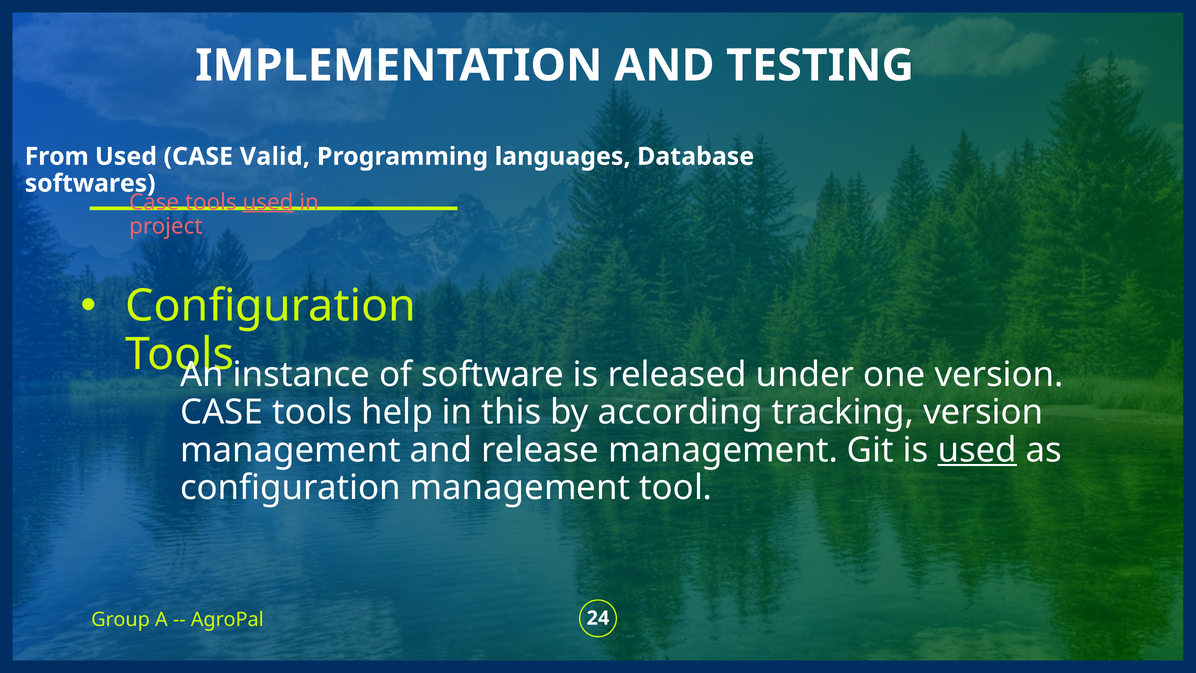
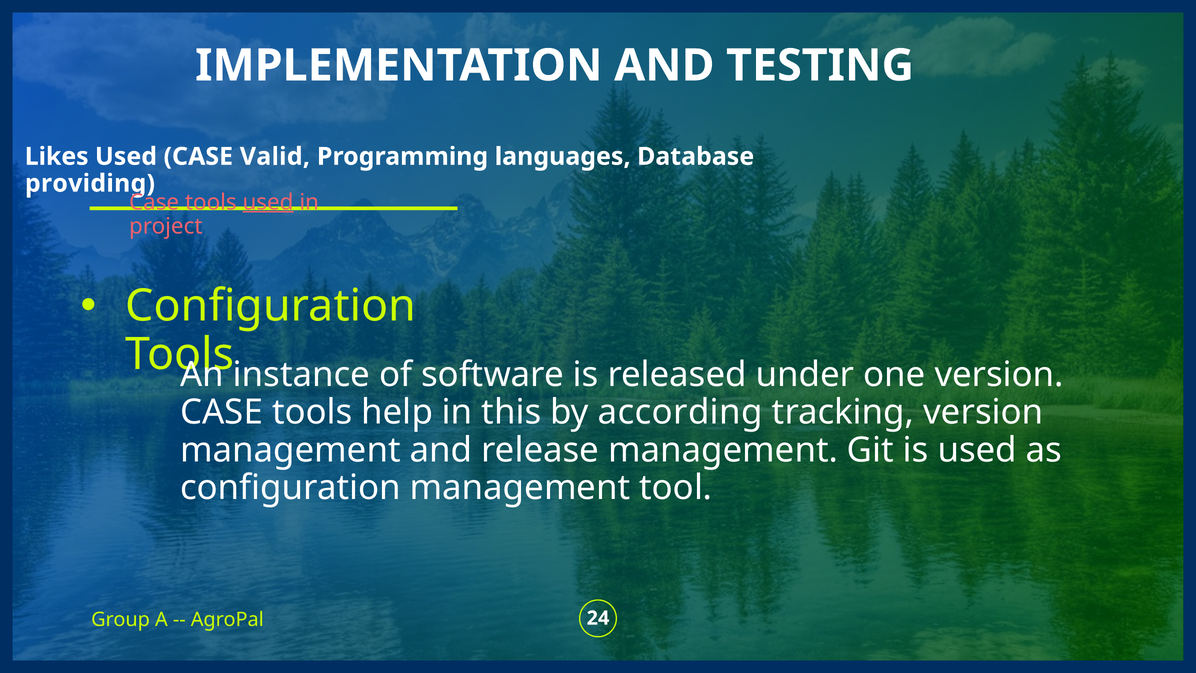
From: From -> Likes (57, 156)
softwares: softwares -> providing (90, 183)
used underline: present -> none (977, 450)
